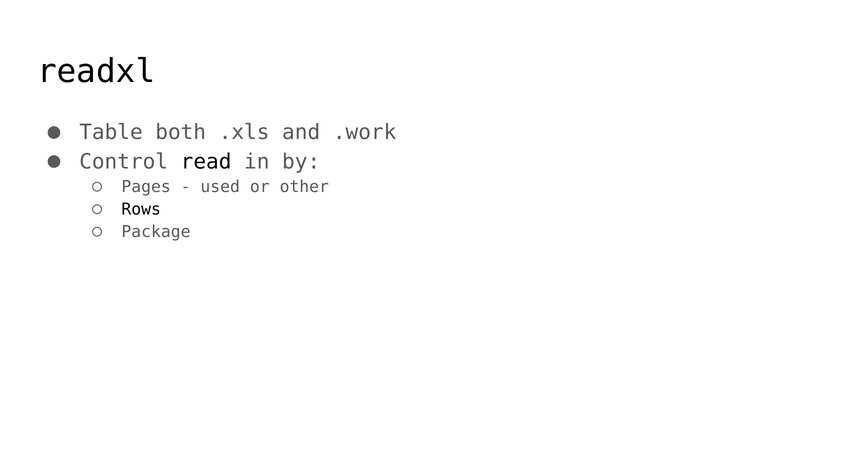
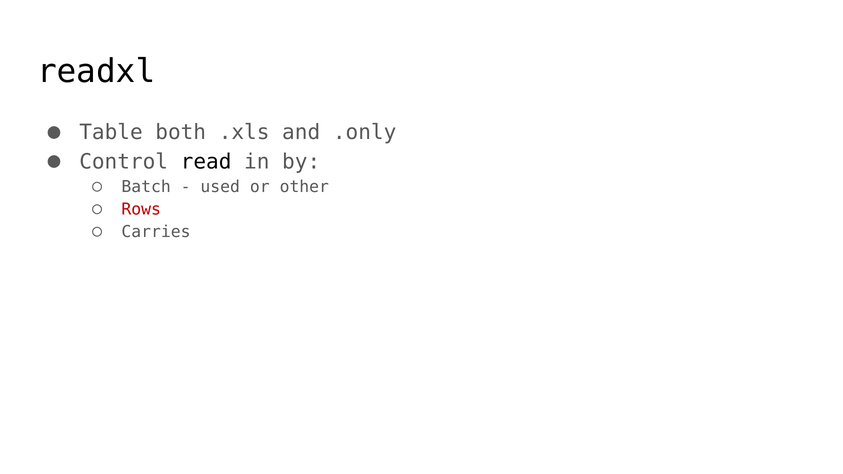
.work: .work -> .only (365, 133)
Pages: Pages -> Batch (146, 187)
Rows colour: black -> red (141, 209)
Package: Package -> Carries (156, 232)
